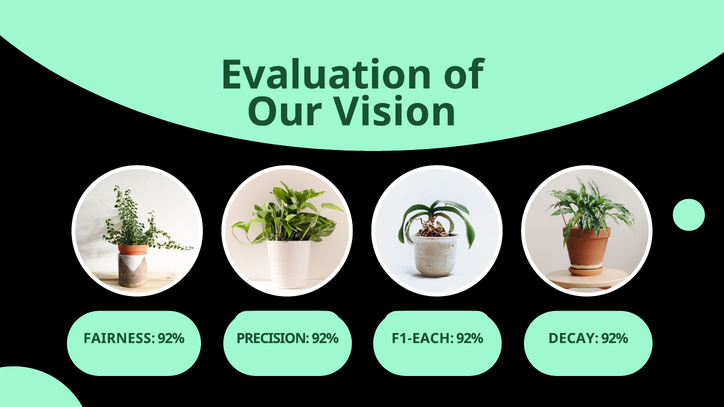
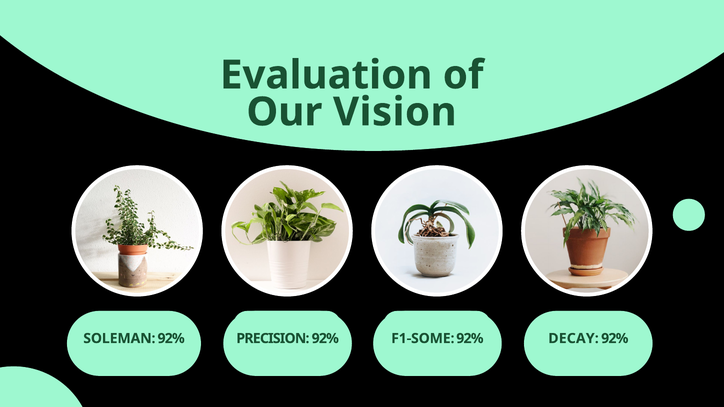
FAIRNESS: FAIRNESS -> SOLEMAN (119, 339)
F1-EACH: F1-EACH -> F1-SOME (423, 339)
